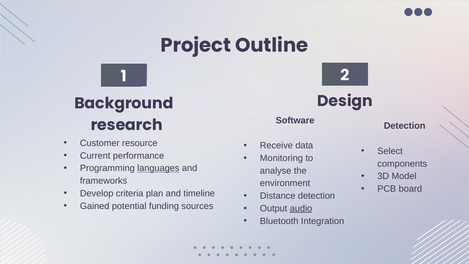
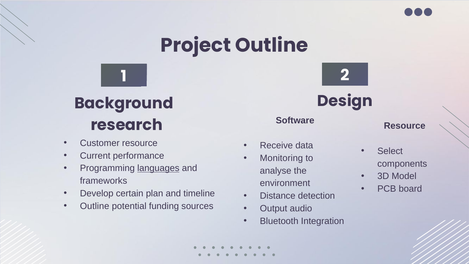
Detection: Detection -> Resource (405, 126)
criteria: criteria -> certain (130, 193)
Gained: Gained -> Outline (95, 206)
audio underline: present -> none (301, 208)
